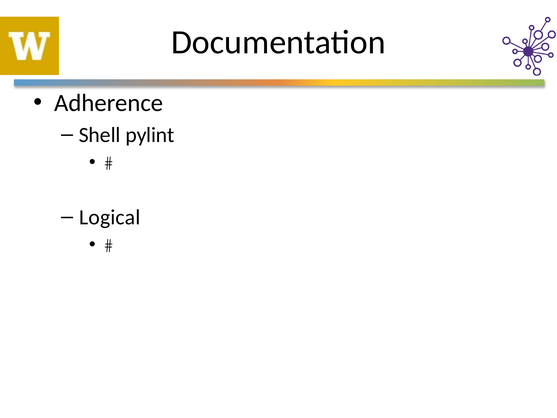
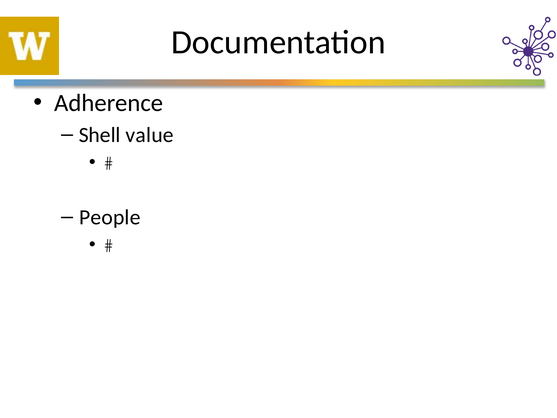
pylint: pylint -> value (150, 135)
Logical: Logical -> People (110, 217)
